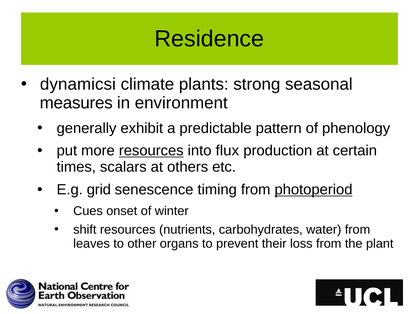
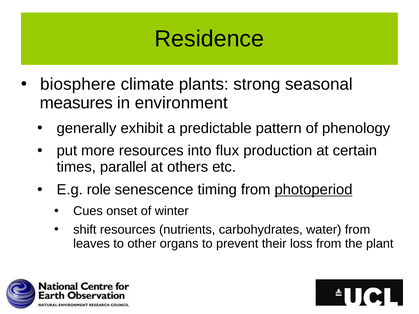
dynamicsi: dynamicsi -> biosphere (78, 84)
resources underline: present -> none (151, 151)
scalars: scalars -> parallel (123, 167)
grid: grid -> role (99, 190)
